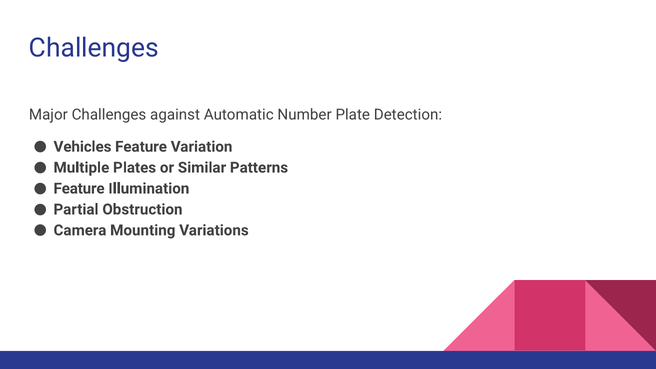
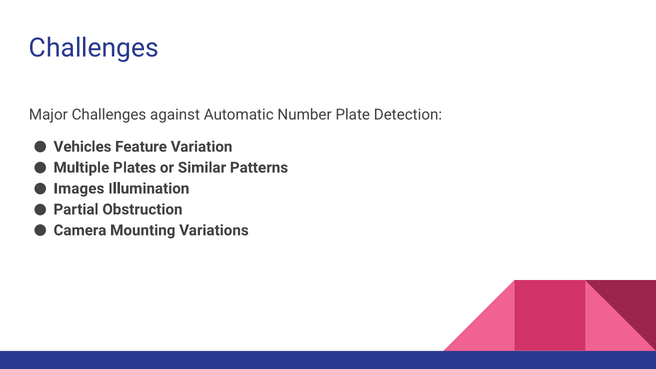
Feature: Feature -> Images (79, 189)
